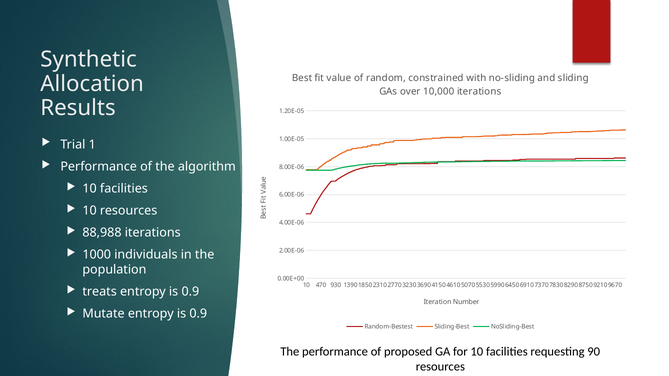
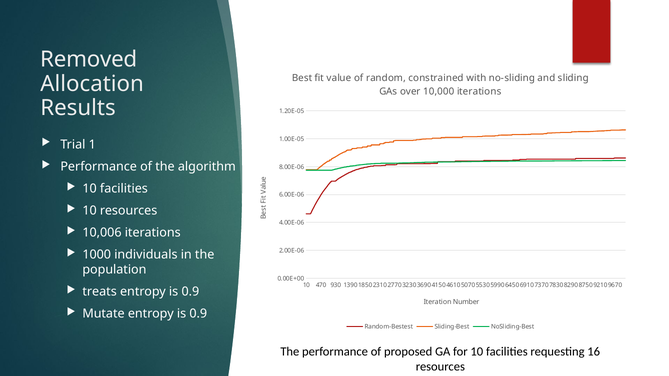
Synthetic: Synthetic -> Removed (89, 60)
88,988: 88,988 -> 10,006 (102, 233)
90: 90 -> 16 (594, 352)
